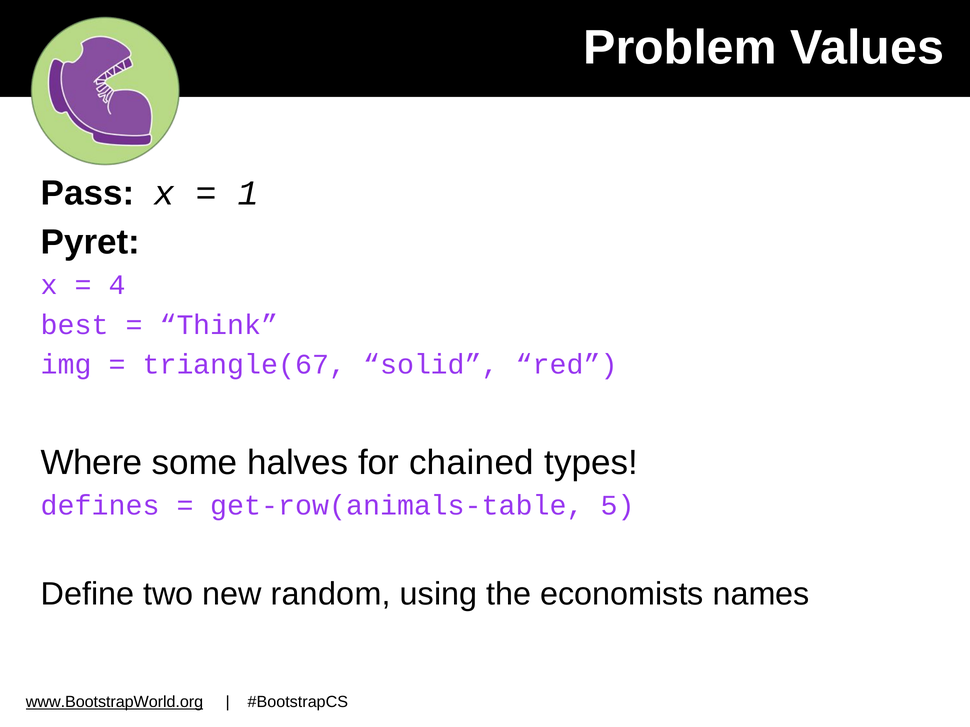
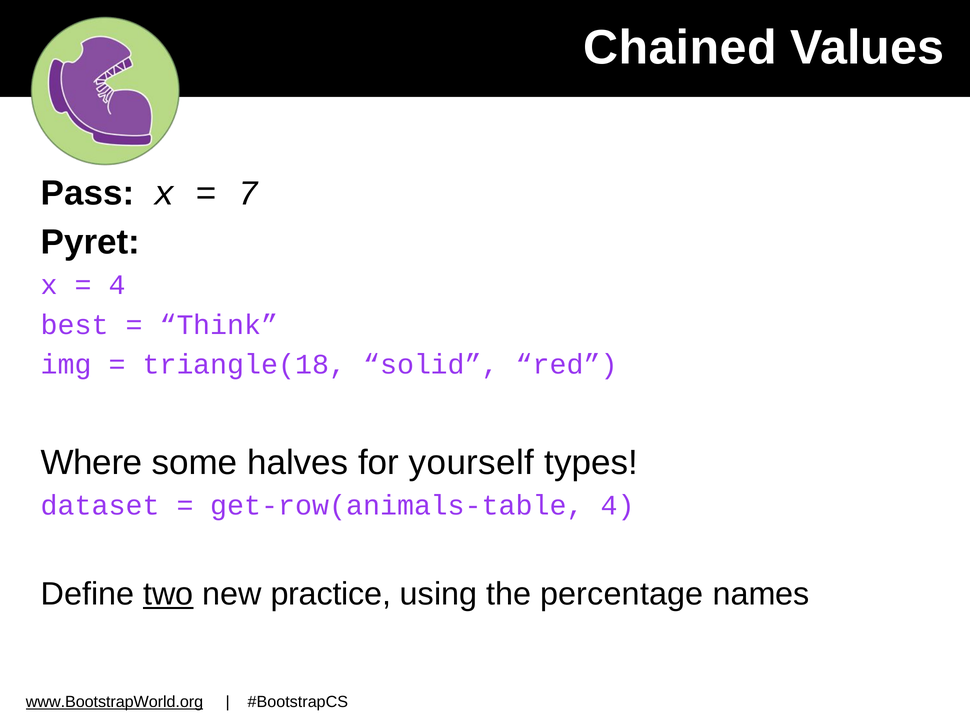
Problem: Problem -> Chained (680, 48)
1: 1 -> 7 (248, 193)
triangle(67: triangle(67 -> triangle(18 (244, 365)
chained: chained -> yourself (471, 463)
defines: defines -> dataset (100, 506)
get-row(animals-table 5: 5 -> 4 (618, 506)
two underline: none -> present (168, 594)
random: random -> practice (331, 594)
economists: economists -> percentage (622, 594)
